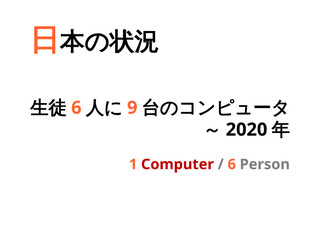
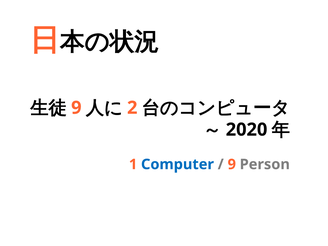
6: 6 -> 9 (76, 108)
9: 9 -> 2 (132, 108)
Computer colour: red -> blue (177, 164)
6: 6 -> 9 (232, 164)
